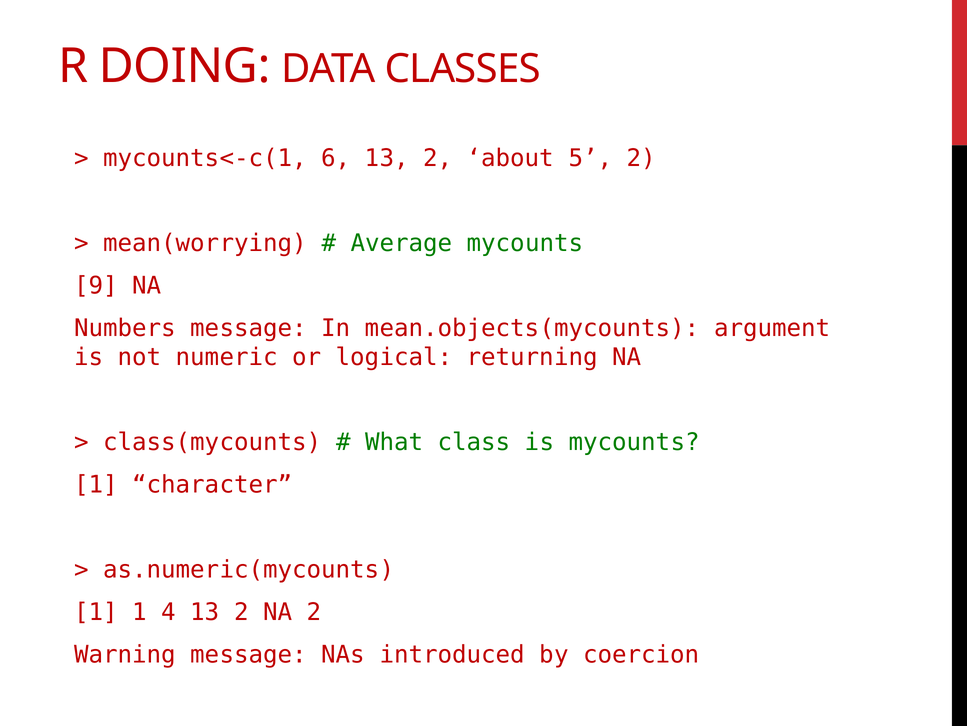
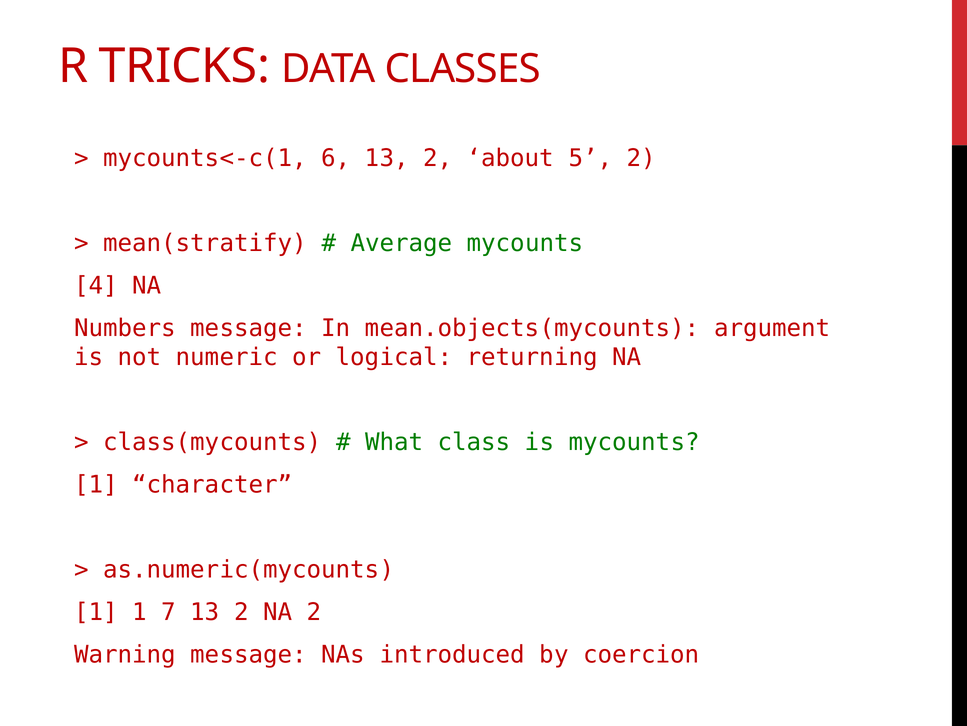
DOING: DOING -> TRICKS (184, 66)
mean(worrying: mean(worrying -> mean(stratify (205, 243)
9: 9 -> 4 (96, 285)
4: 4 -> 7 (169, 612)
